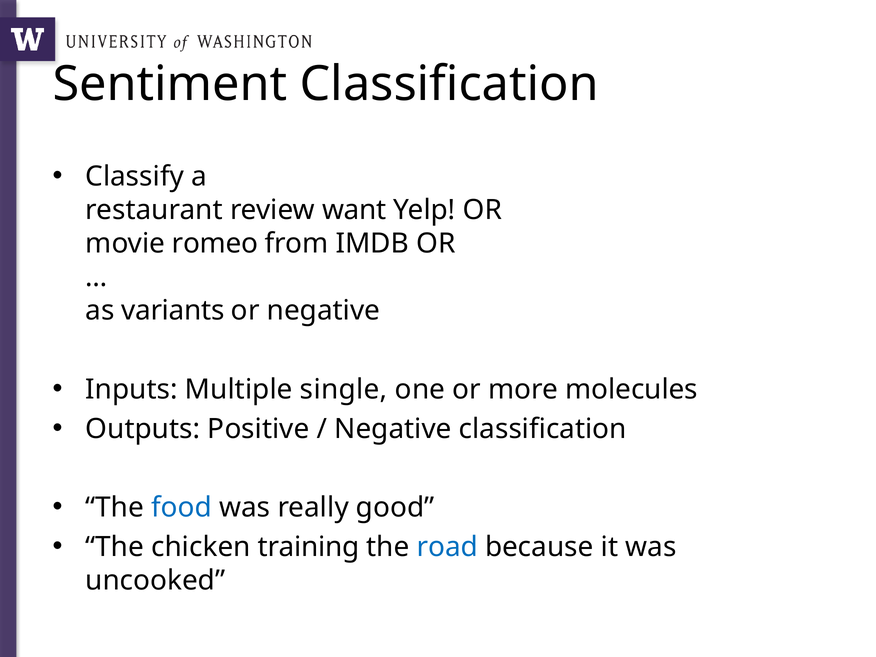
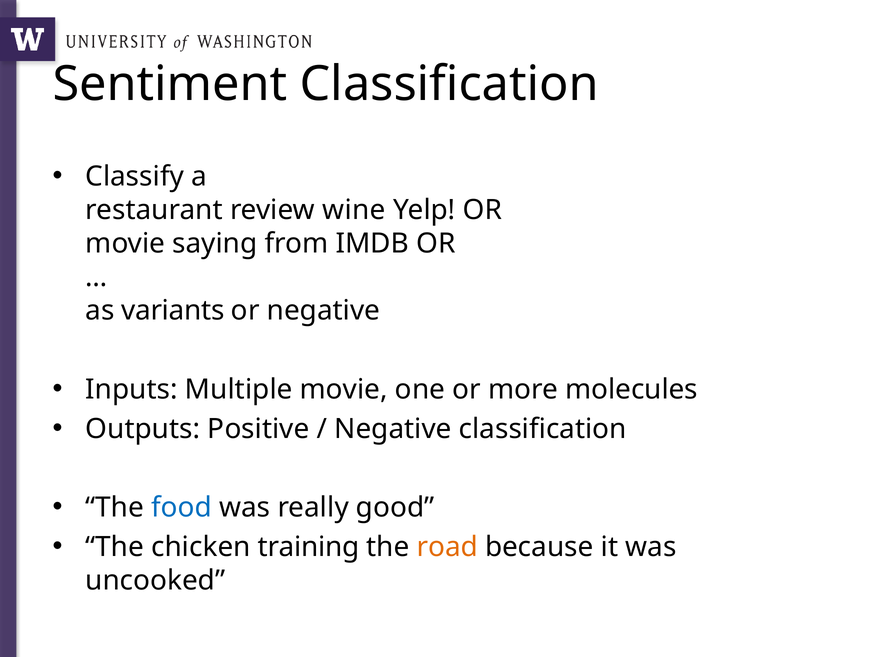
want: want -> wine (354, 210)
romeo: romeo -> saying (215, 244)
Multiple single: single -> movie (344, 389)
road colour: blue -> orange (447, 547)
